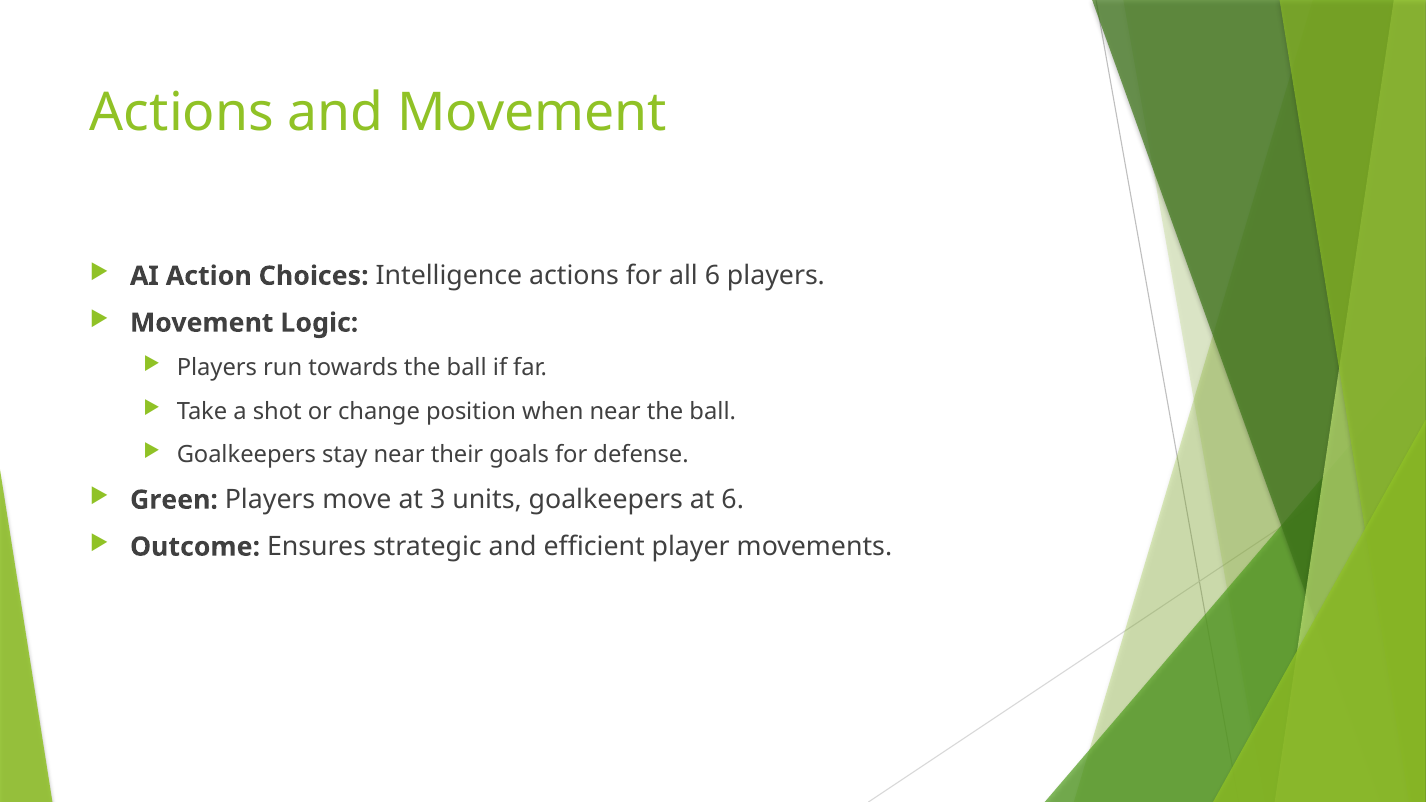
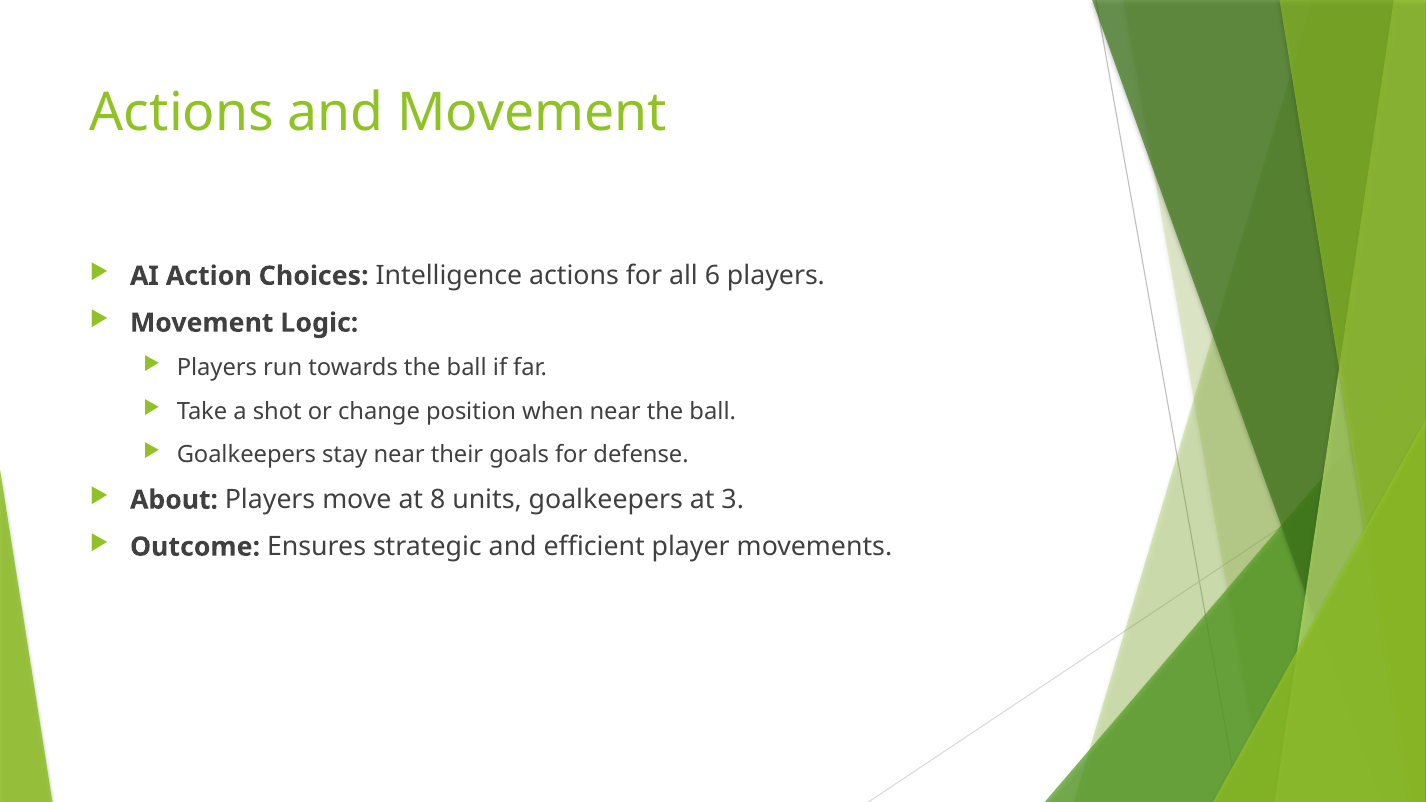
Green: Green -> About (174, 500)
3: 3 -> 8 (438, 500)
at 6: 6 -> 3 (733, 500)
